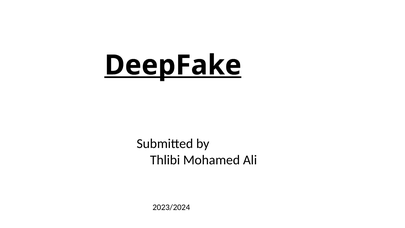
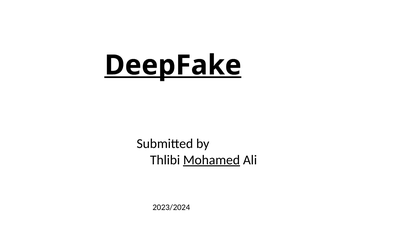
Mohamed underline: none -> present (212, 160)
